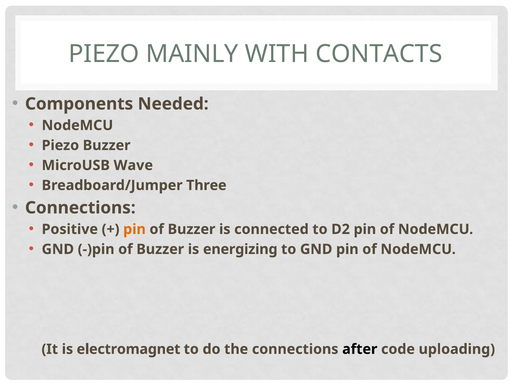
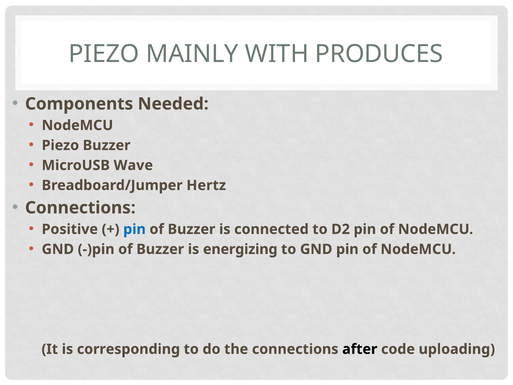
CONTACTS: CONTACTS -> PRODUCES (379, 54)
Three: Three -> Hertz (206, 185)
pin colour: orange -> blue (134, 229)
electromagnet: electromagnet -> corresponding (128, 349)
